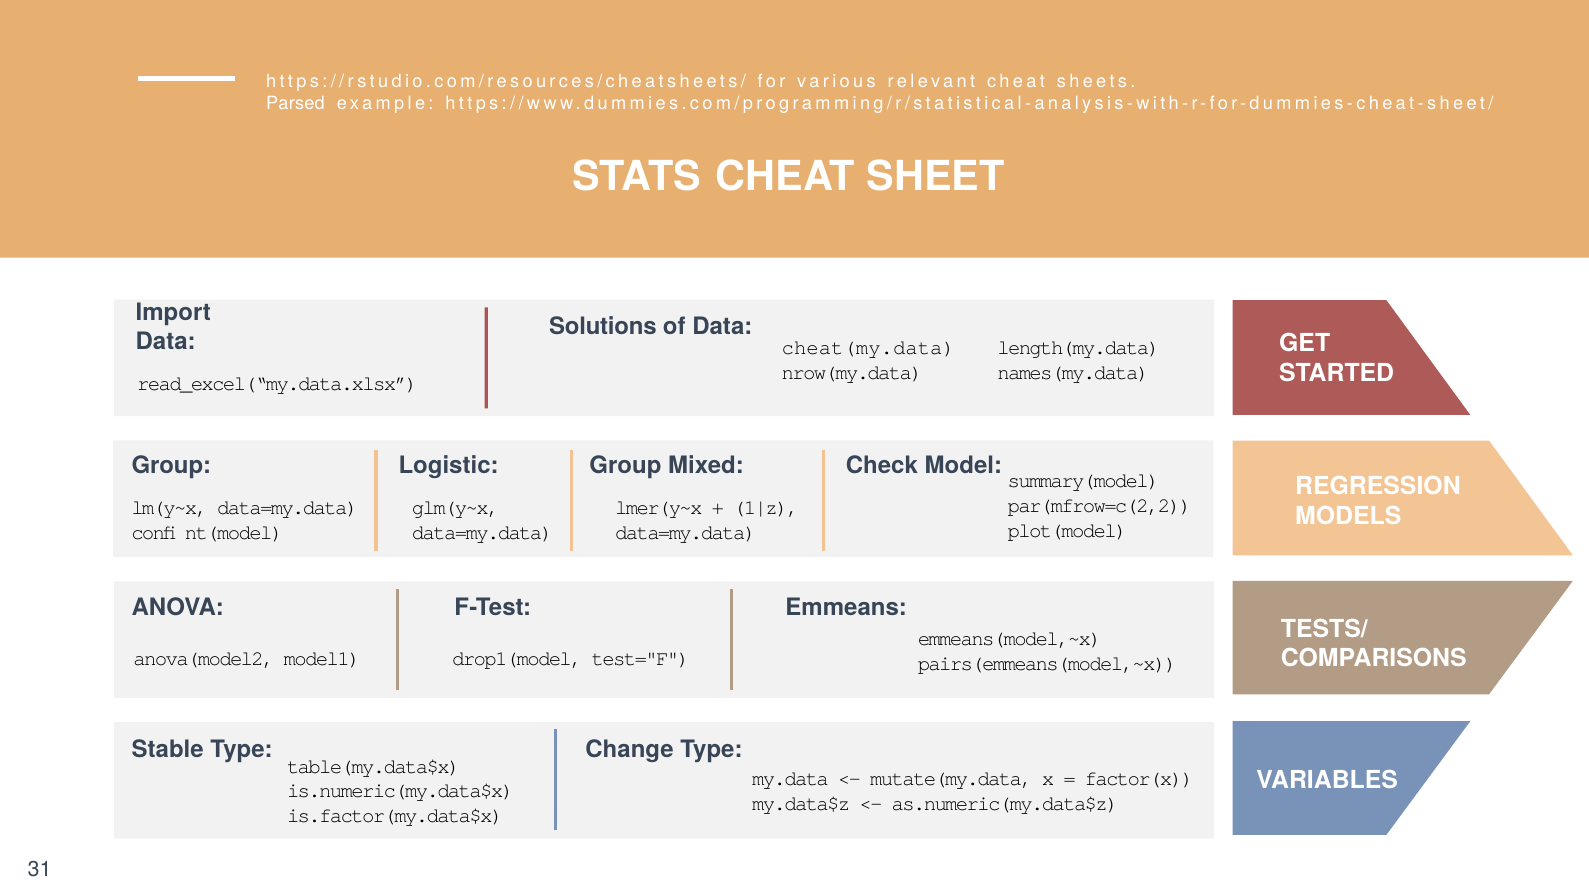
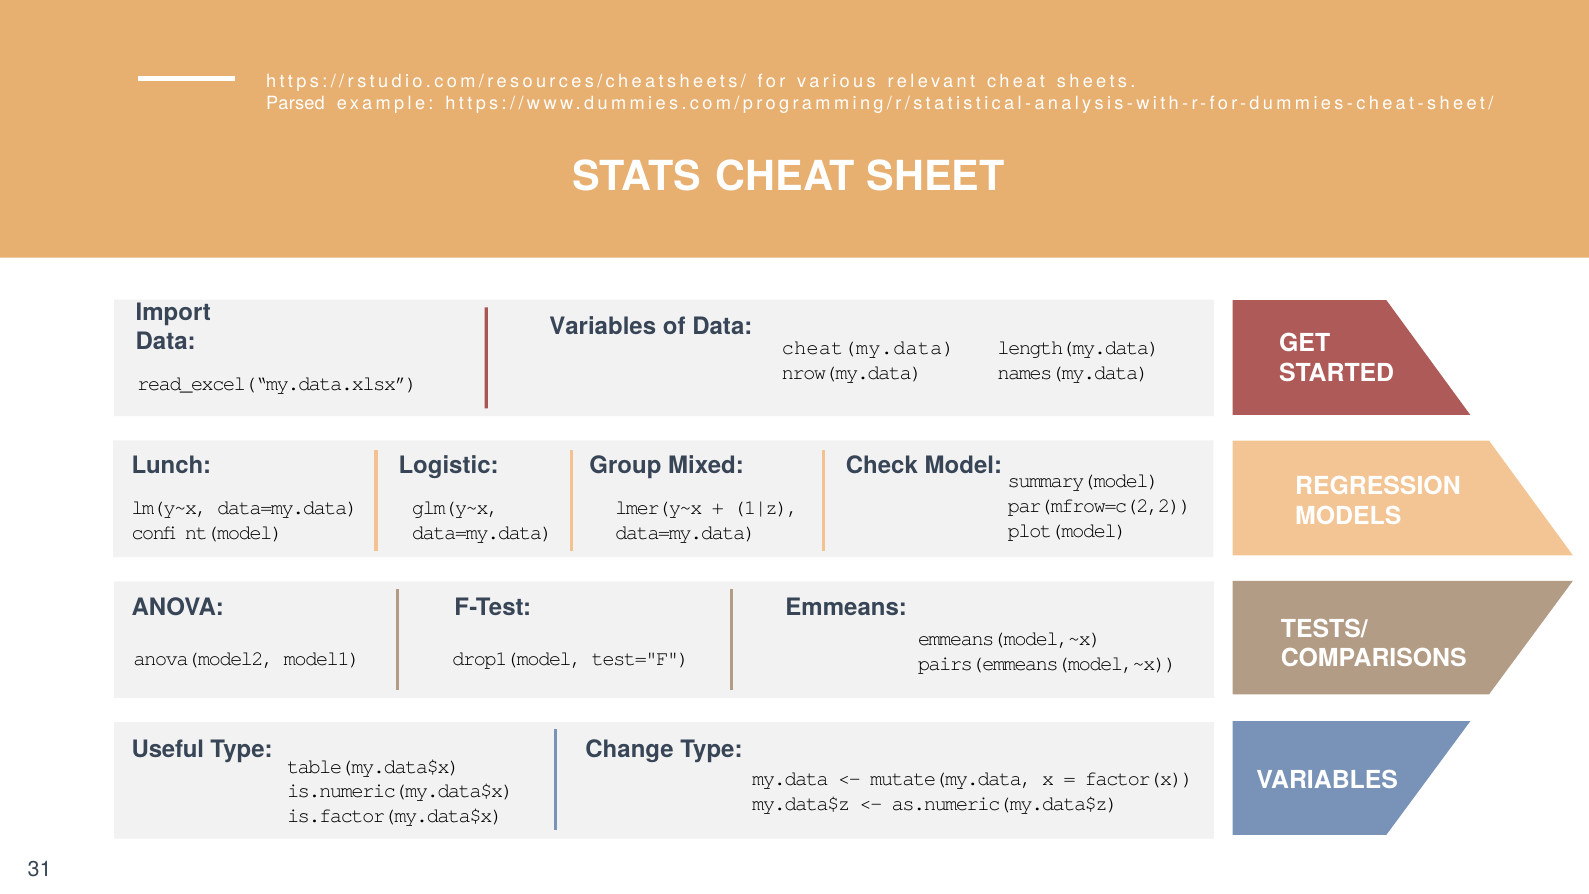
Solutions: Solutions -> Variables (603, 327)
Group: Group -> Lunch (171, 465)
Stable: Stable -> Useful (168, 750)
